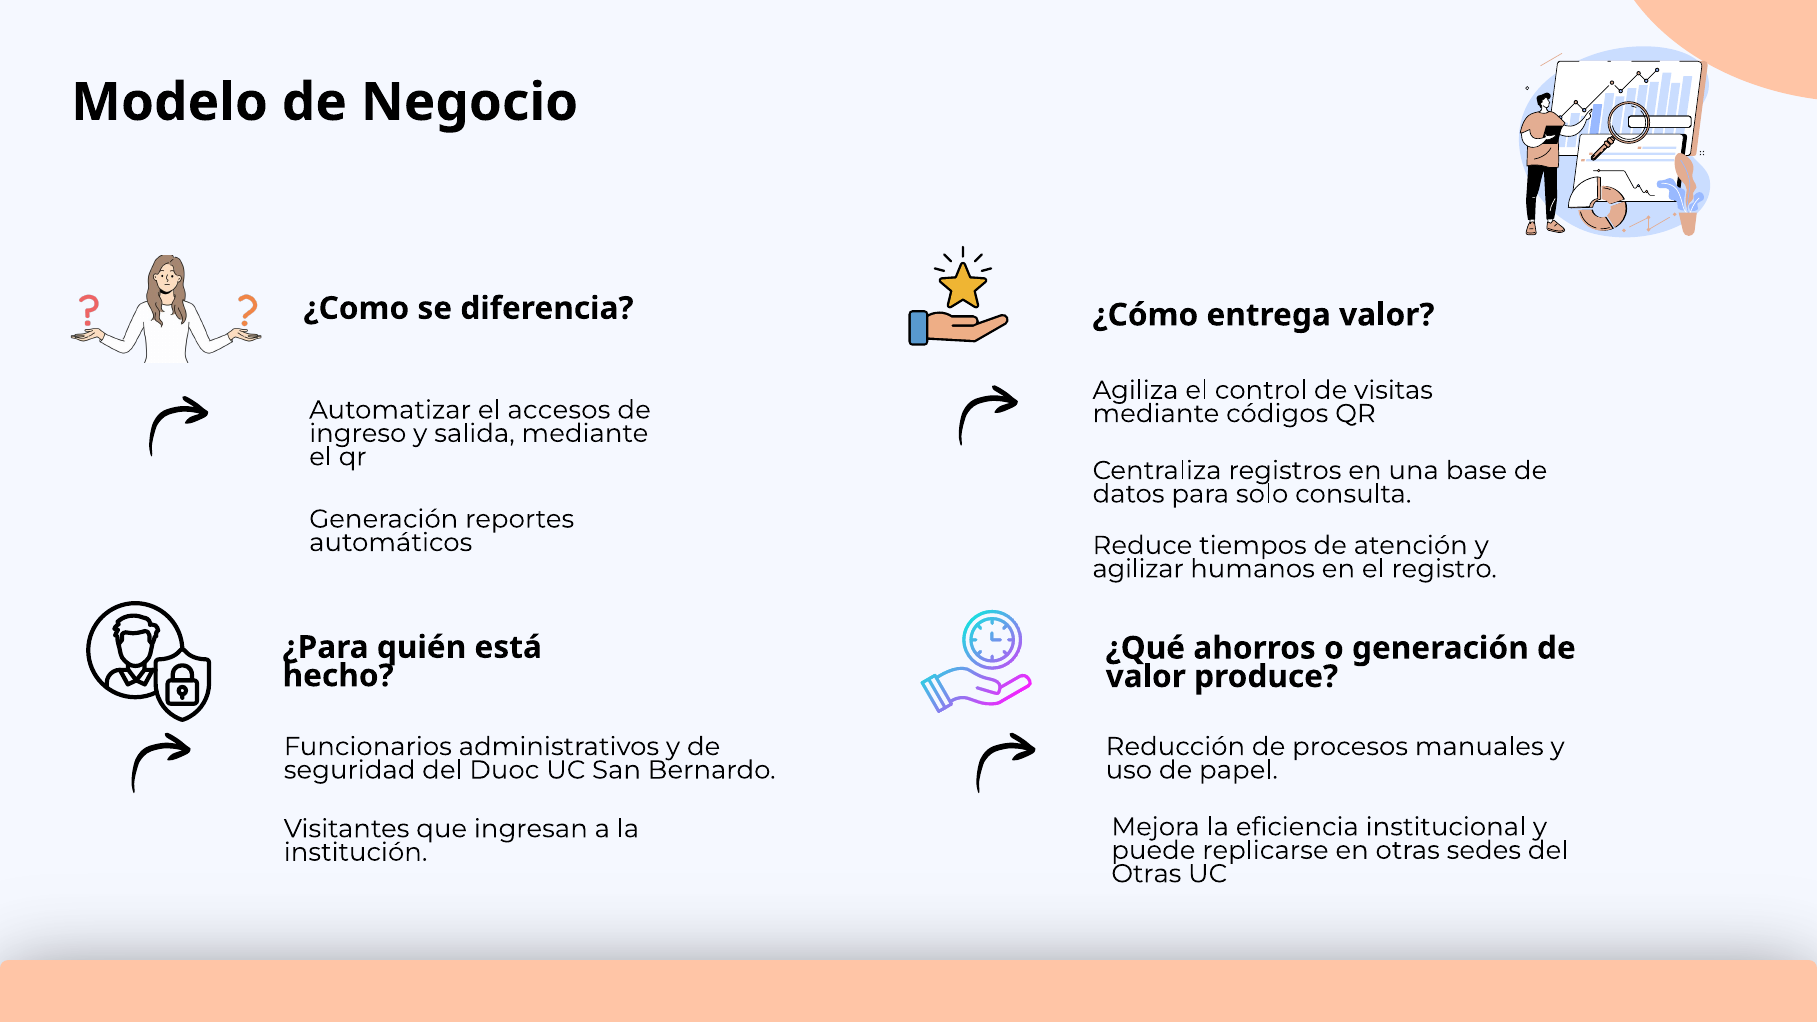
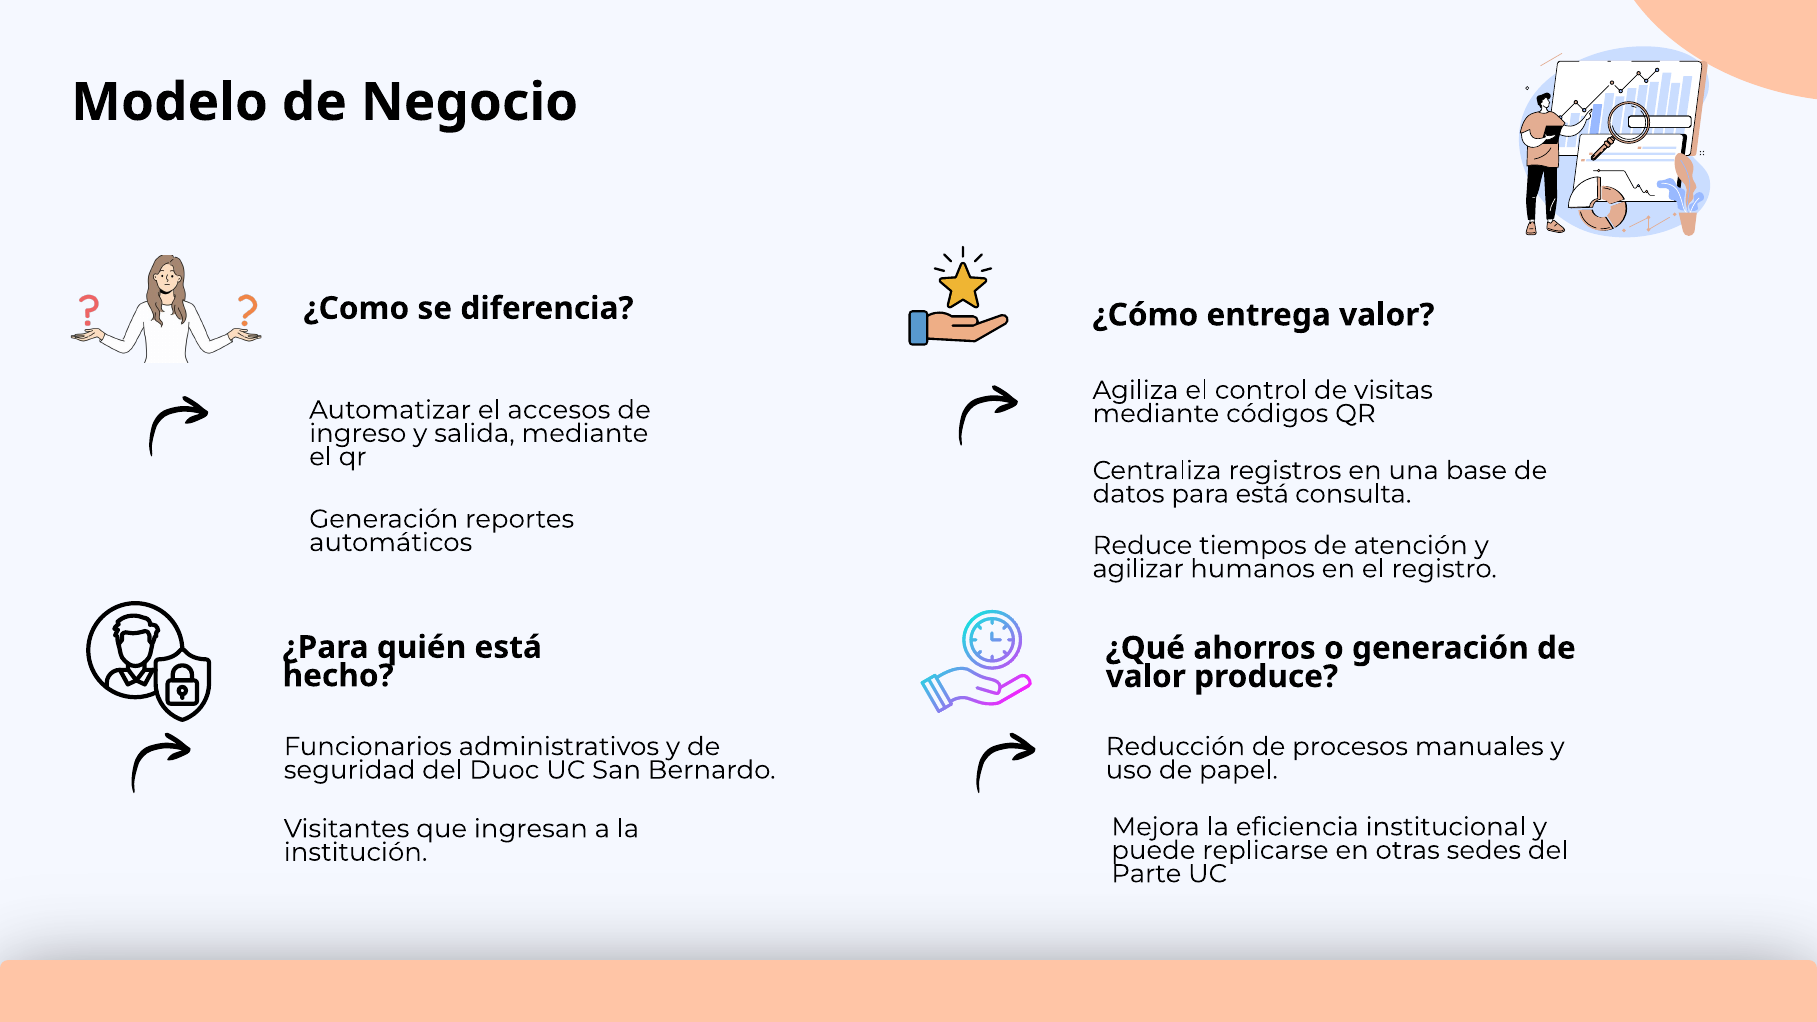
para solo: solo -> está (1262, 494)
Otras: Otras -> Parte (1146, 874)
